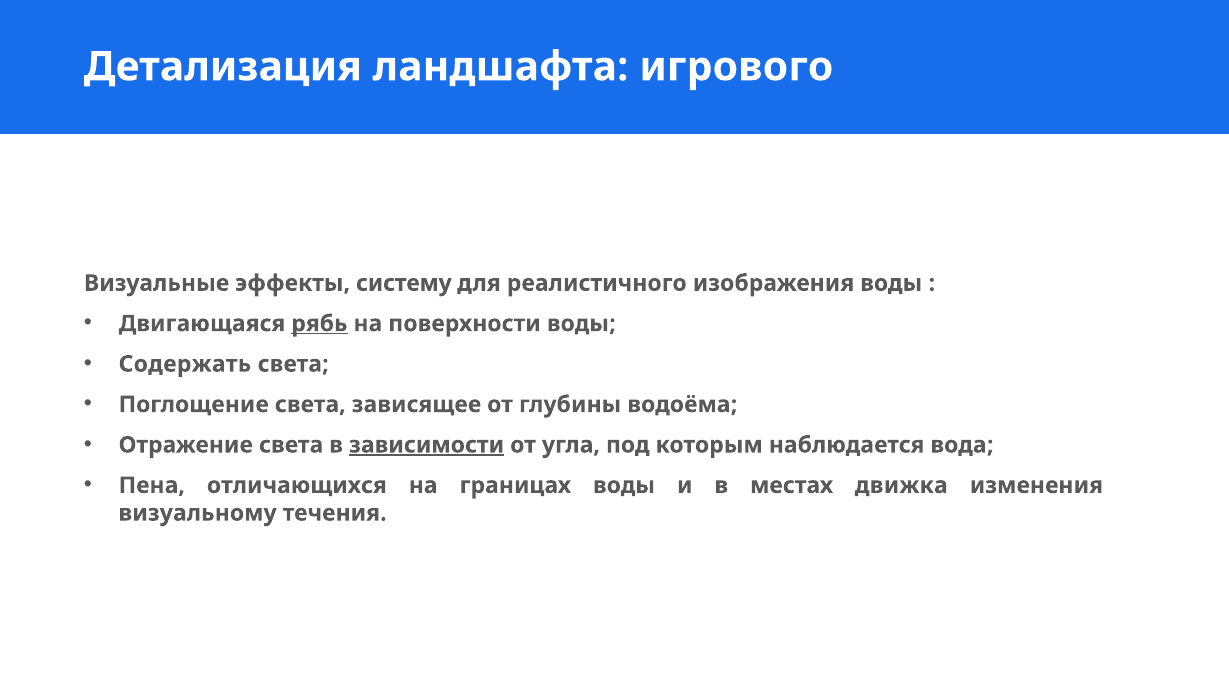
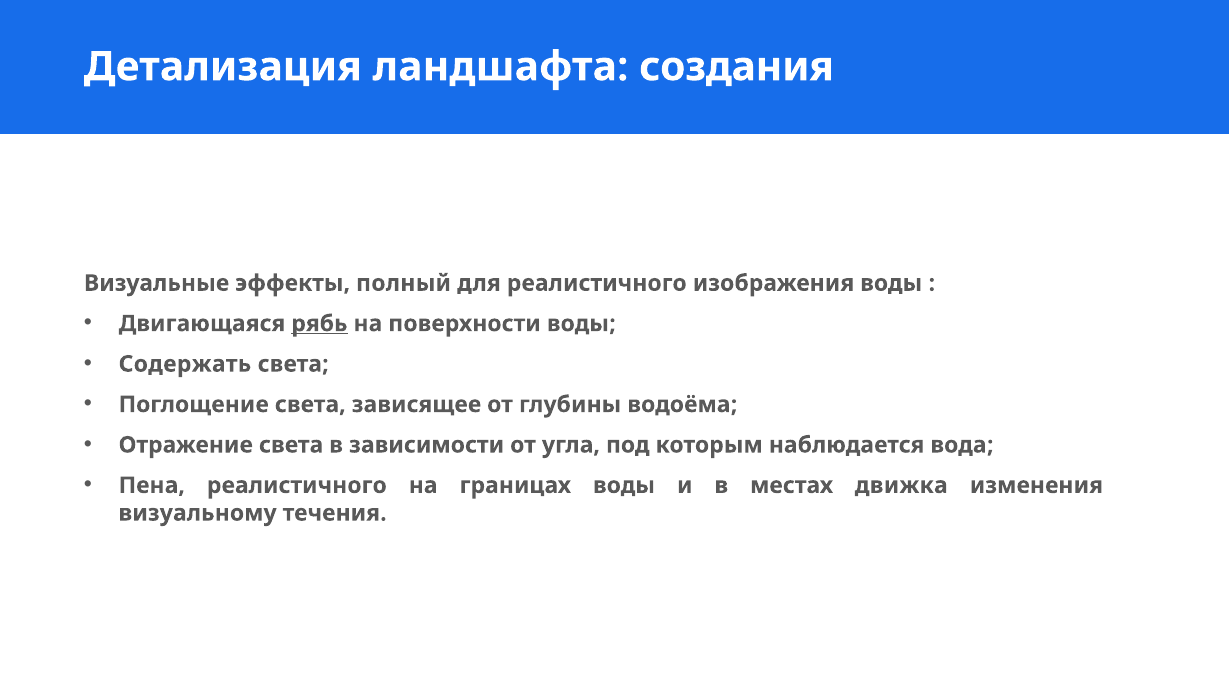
игрового: игрового -> создания (737, 67)
систему: систему -> полный (404, 283)
зависимости underline: present -> none (427, 445)
Пена отличающихся: отличающихся -> реалистичного (297, 486)
